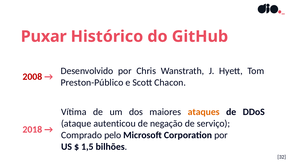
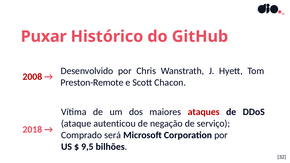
Preston-Público: Preston-Público -> Preston-Remote (92, 82)
ataques colour: orange -> red (204, 112)
pelo: pelo -> será (113, 135)
1,5: 1,5 -> 9,5 (87, 147)
